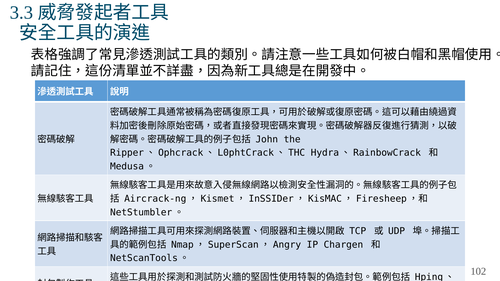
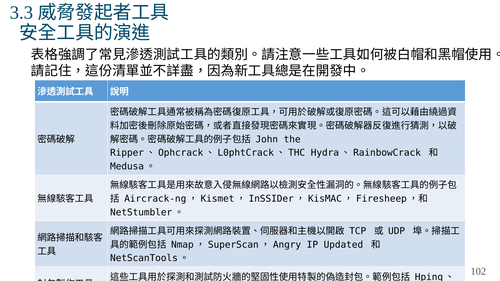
Chargen: Chargen -> Updated (343, 245)
